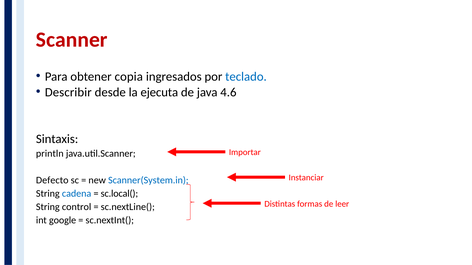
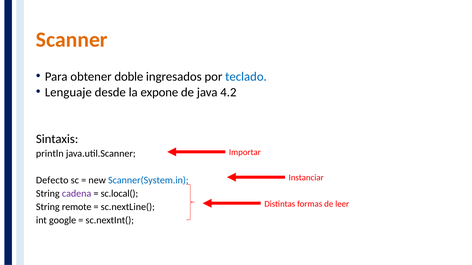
Scanner colour: red -> orange (72, 40)
copia: copia -> doble (129, 77)
Describir: Describir -> Lenguaje (68, 92)
ejecuta: ejecuta -> expone (159, 92)
4.6: 4.6 -> 4.2 (228, 92)
cadena colour: blue -> purple (77, 194)
control: control -> remote (77, 207)
